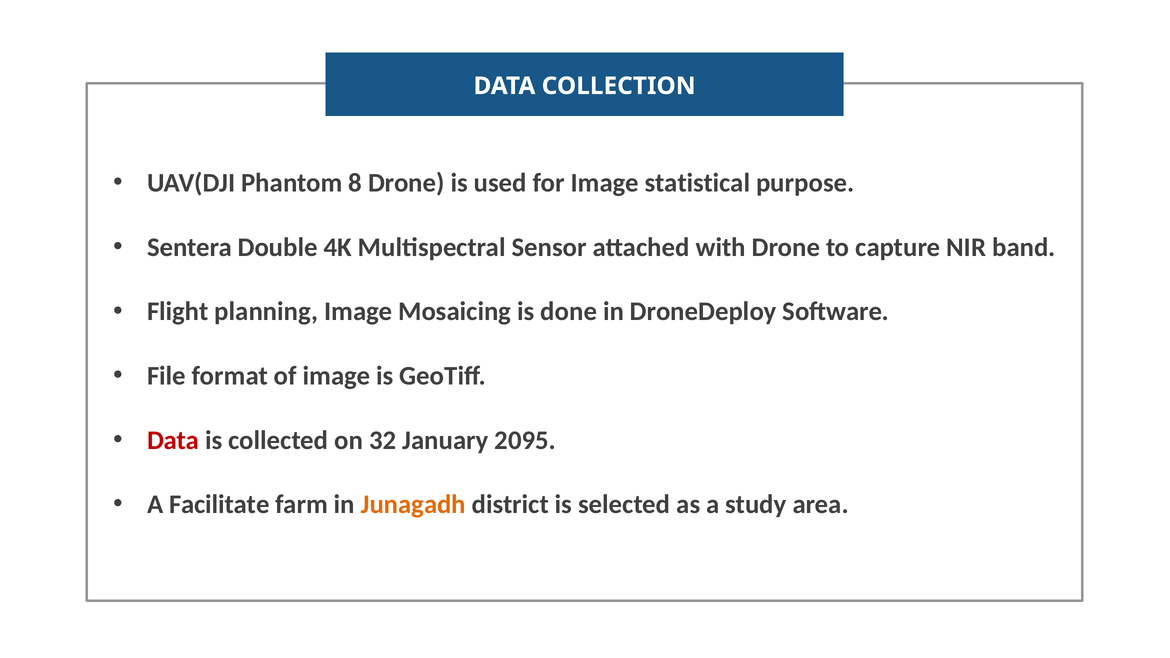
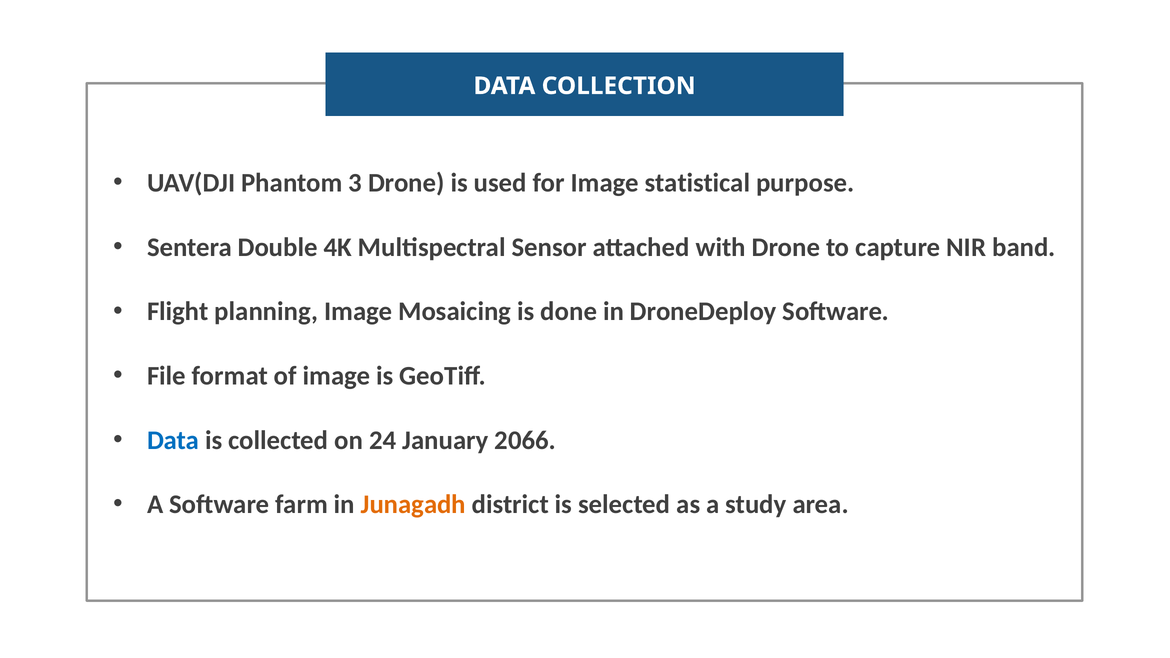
8: 8 -> 3 (355, 183)
Data colour: red -> blue (173, 440)
32: 32 -> 24 (383, 440)
2095: 2095 -> 2066 (525, 440)
A Facilitate: Facilitate -> Software (219, 505)
